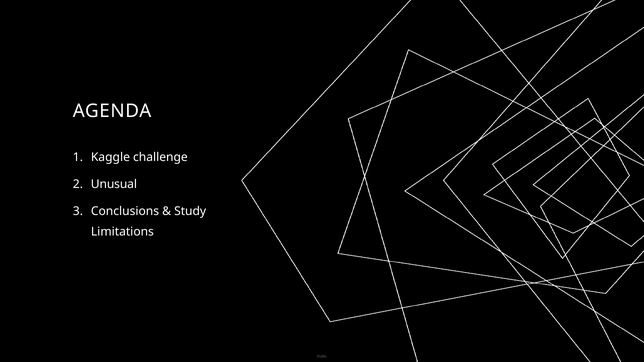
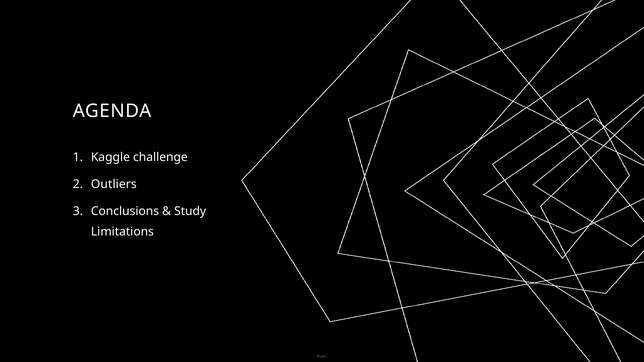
Unusual: Unusual -> Outliers (114, 184)
